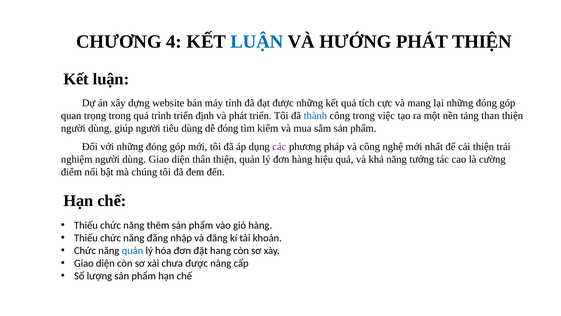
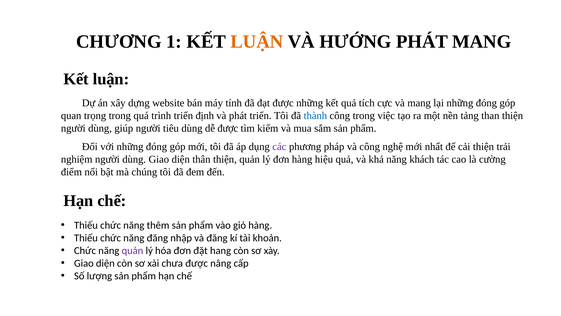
4: 4 -> 1 (174, 41)
LUẬN colour: blue -> orange (257, 41)
PHÁT THIỆN: THIỆN -> MANG (482, 41)
dễ đóng: đóng -> được (228, 128)
tưởng: tưởng -> khách (422, 159)
quản colour: blue -> purple (132, 250)
